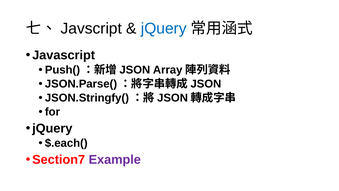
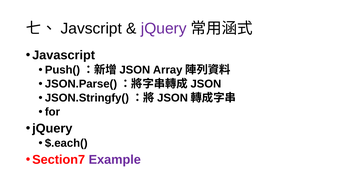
jQuery colour: blue -> purple (164, 28)
